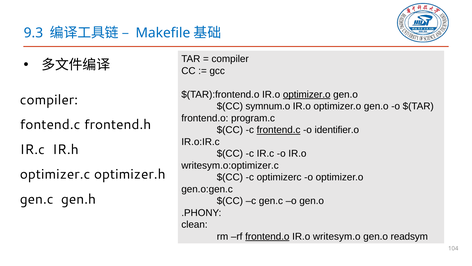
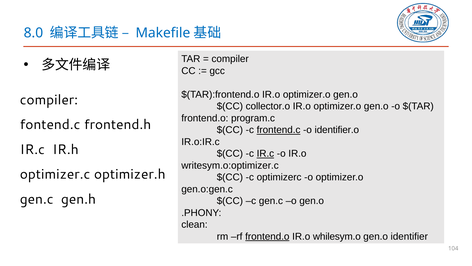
9.3: 9.3 -> 8.0 (33, 33)
optimizer.o underline: present -> none (307, 94)
symnum.o: symnum.o -> collector.o (268, 106)
IR.c underline: none -> present (265, 153)
writesym.o: writesym.o -> whilesym.o (337, 236)
readsym: readsym -> identifier (409, 236)
